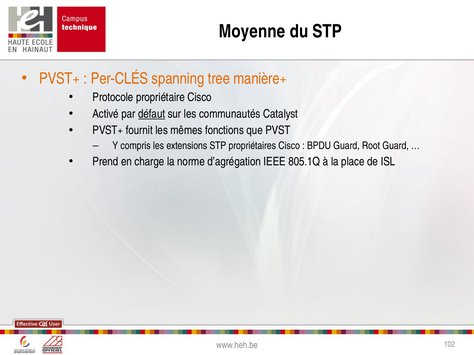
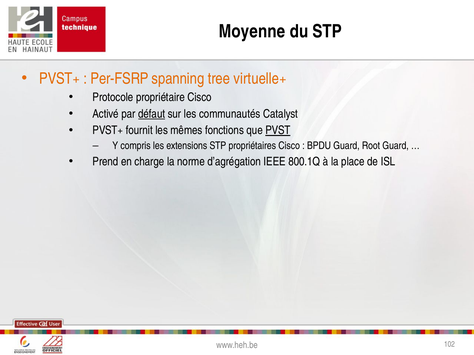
Per-CLÉS: Per-CLÉS -> Per-FSRP (120, 79)
manière+: manière+ -> virtuelle+ (260, 79)
PVST underline: none -> present (278, 131)
805.1Q: 805.1Q -> 800.1Q (304, 162)
